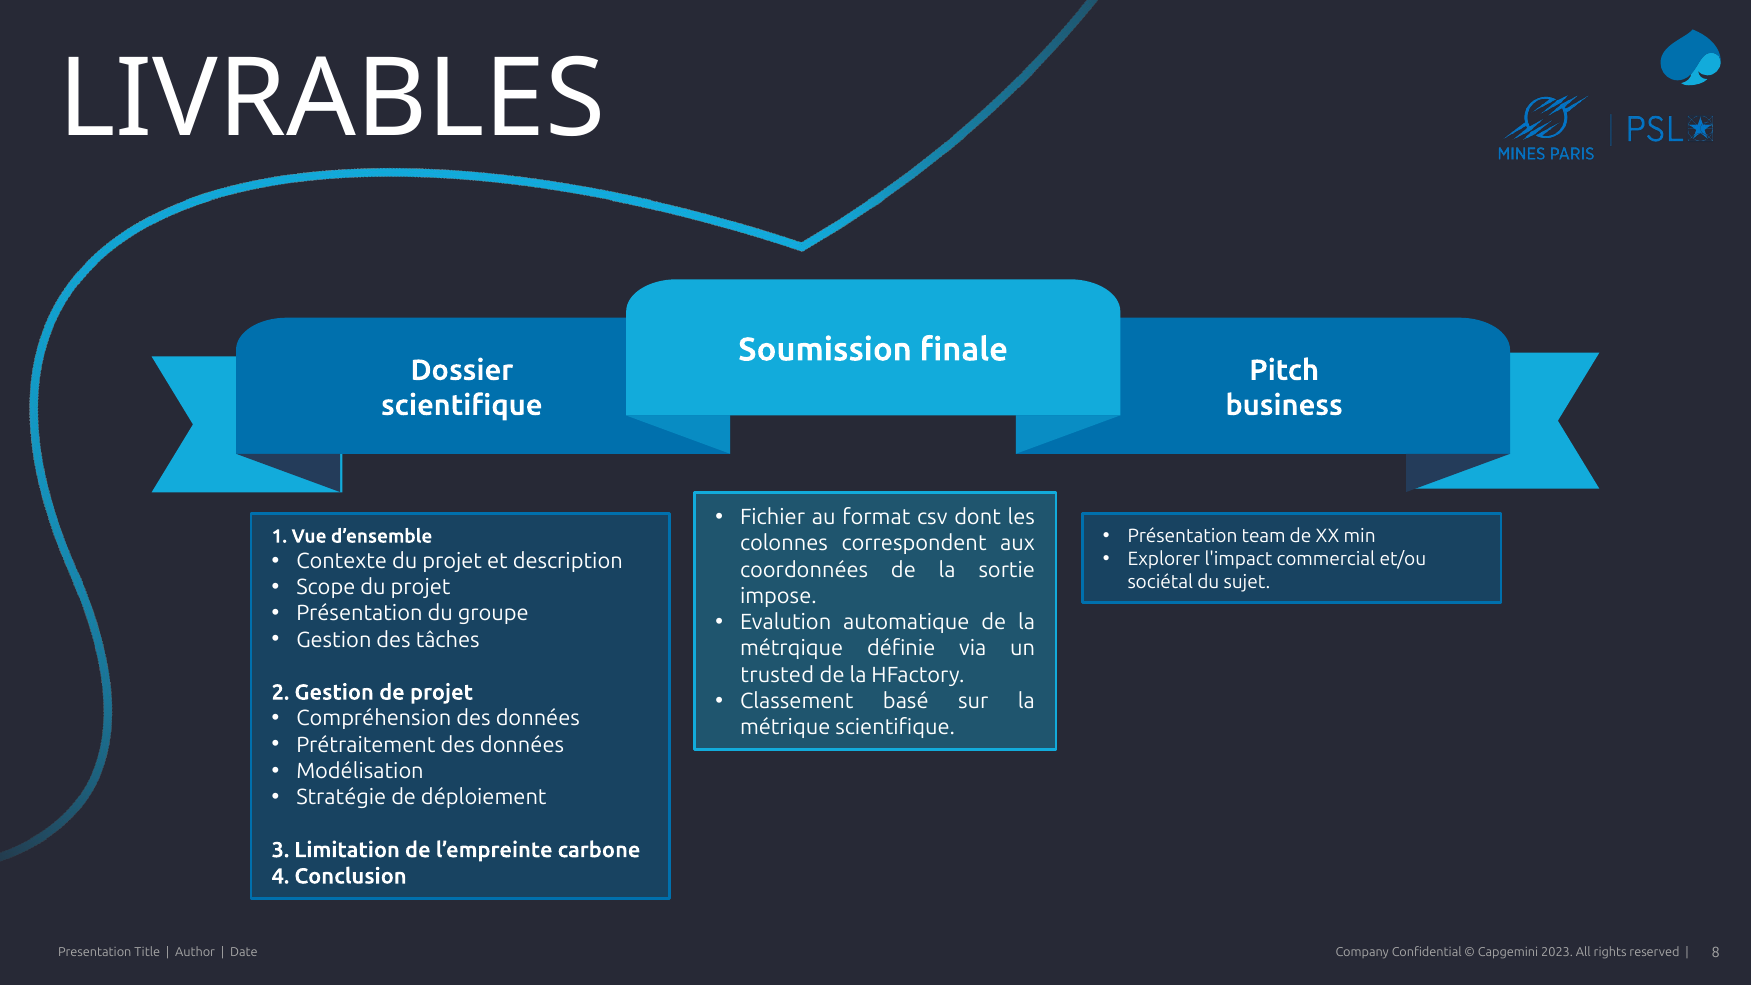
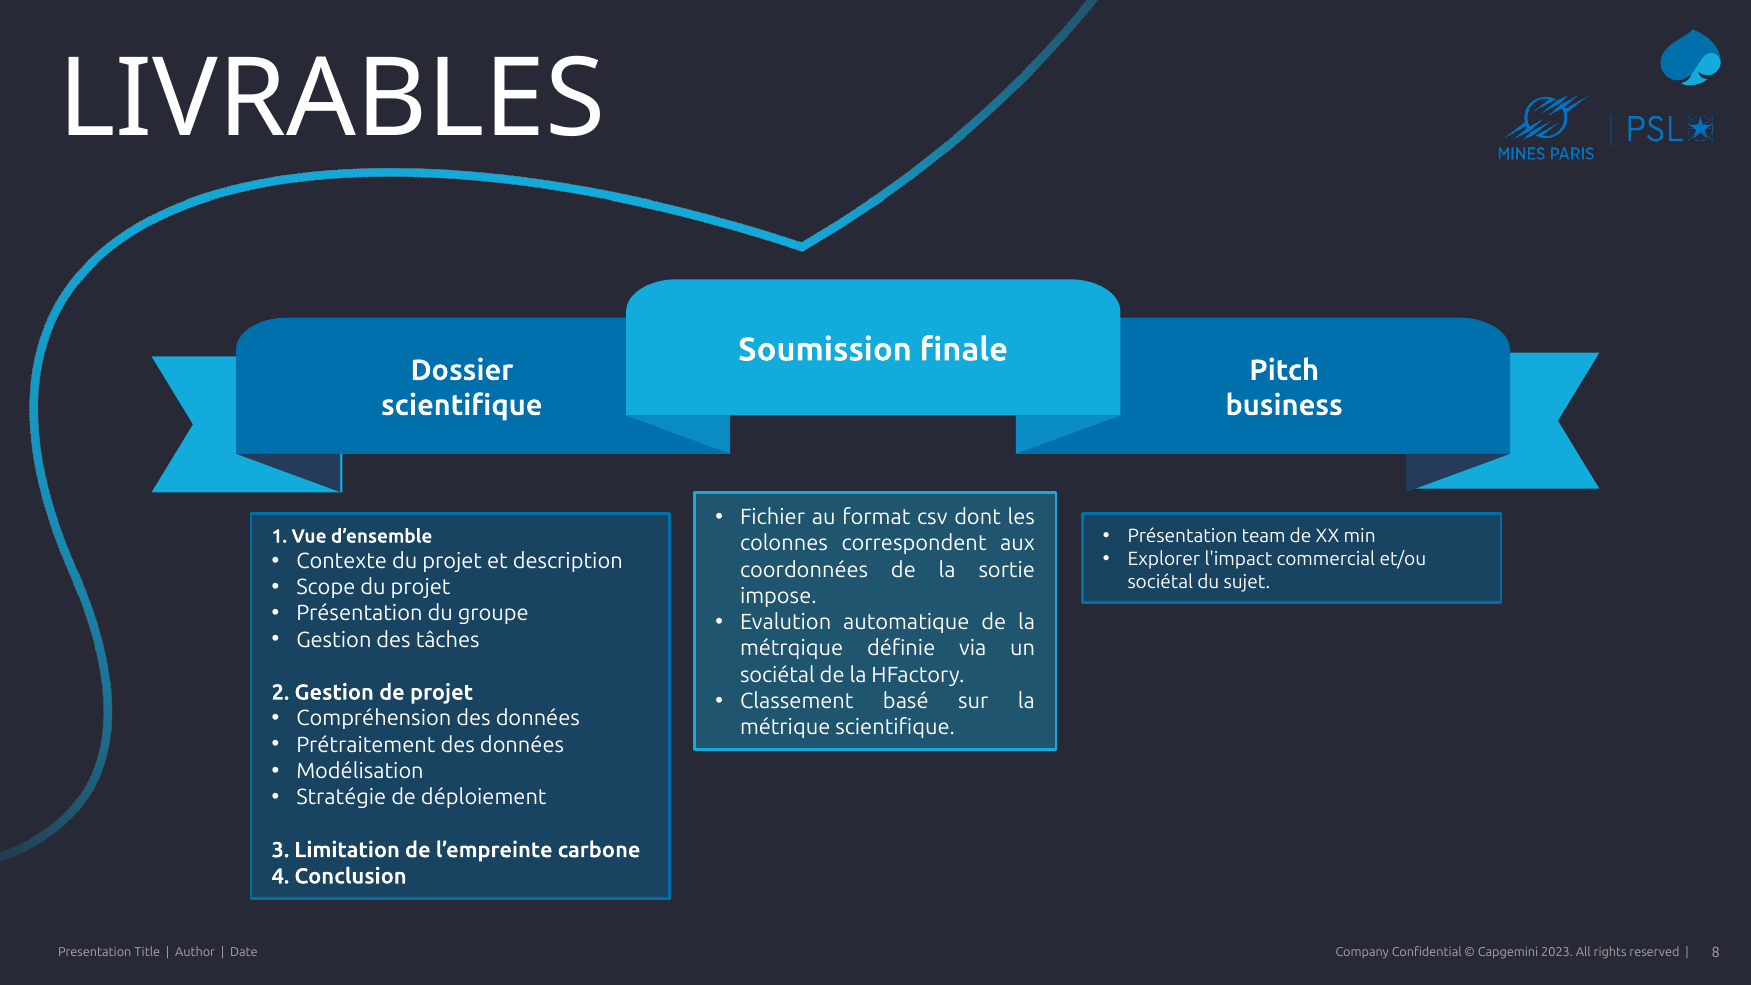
trusted: trusted -> sociétal (777, 675)
